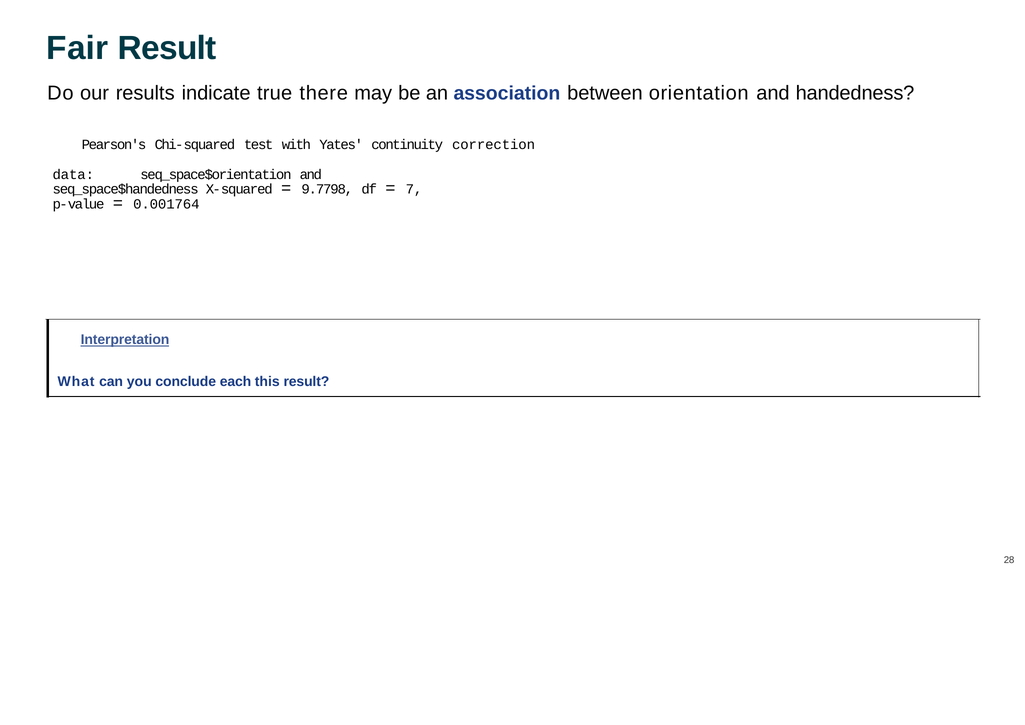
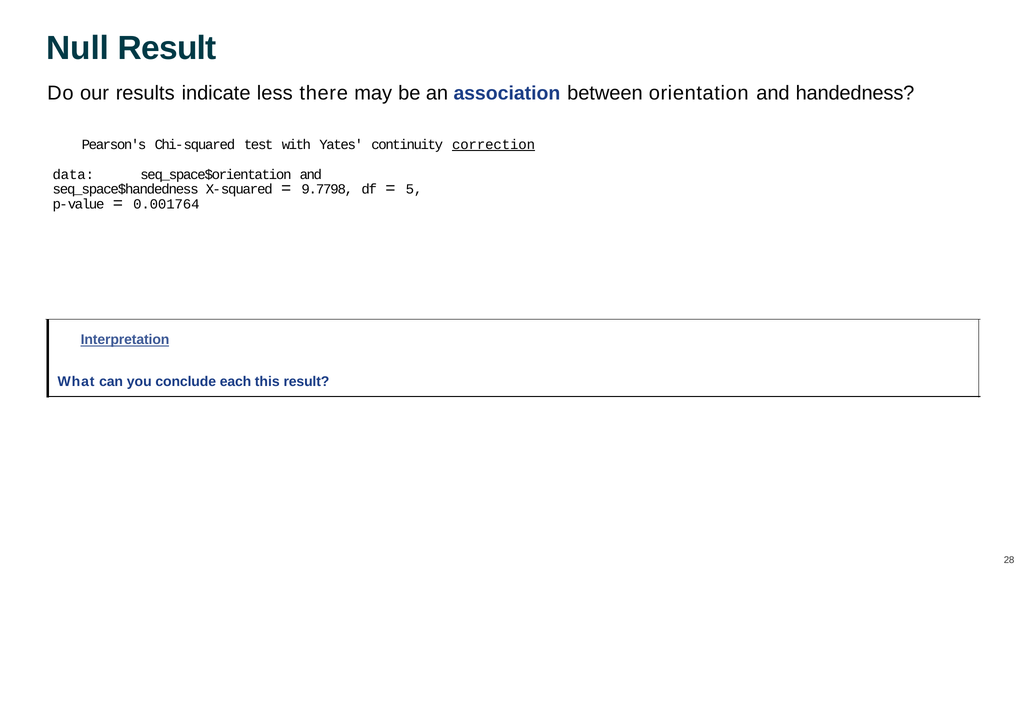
Fair: Fair -> Null (78, 48)
true: true -> less (275, 93)
correction underline: none -> present (494, 144)
7: 7 -> 5 (414, 189)
